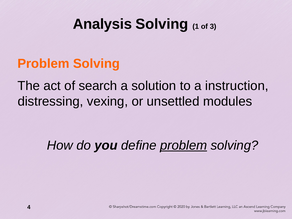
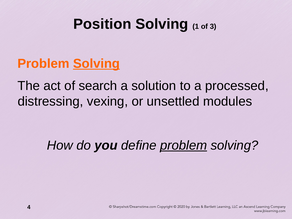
Analysis: Analysis -> Position (102, 24)
Solving underline: none -> present (96, 64)
instruction: instruction -> processed (237, 86)
